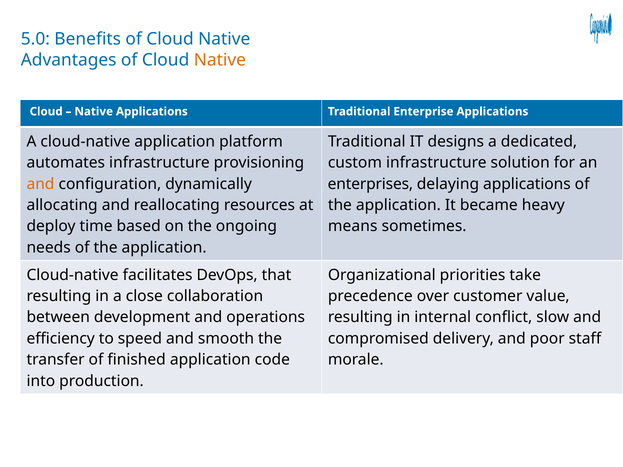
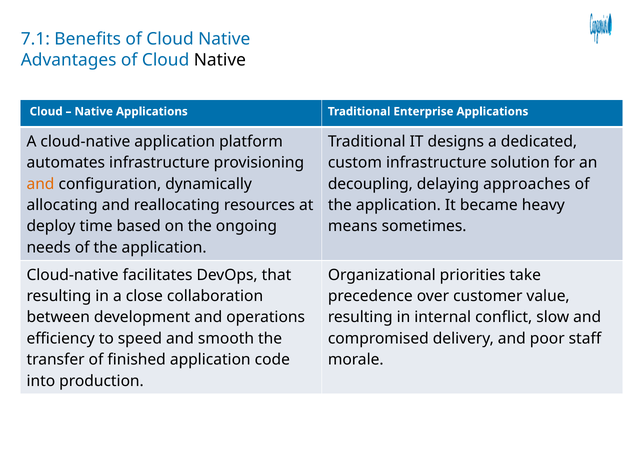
5.0: 5.0 -> 7.1 (35, 39)
Native colour: orange -> black (220, 60)
enterprises: enterprises -> decoupling (370, 184)
delaying applications: applications -> approaches (527, 184)
